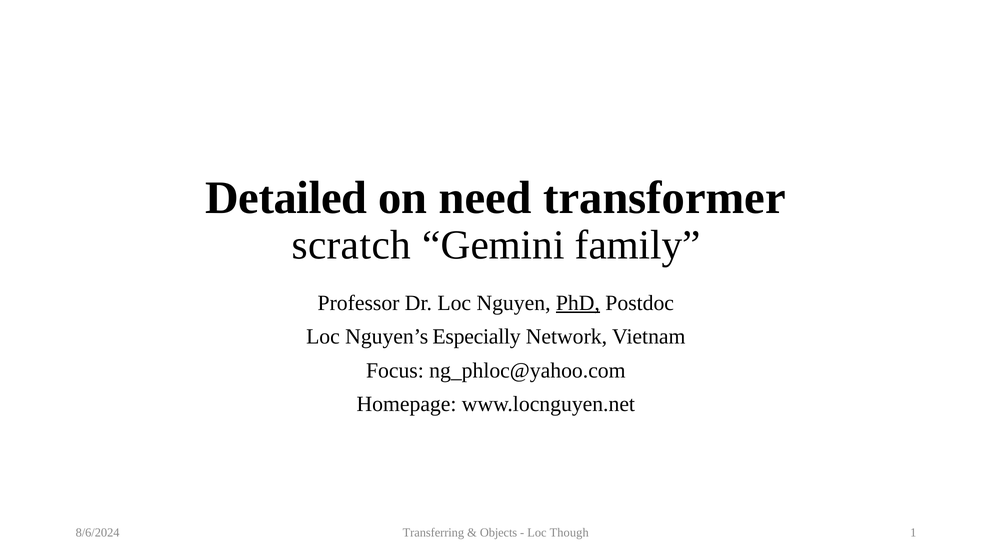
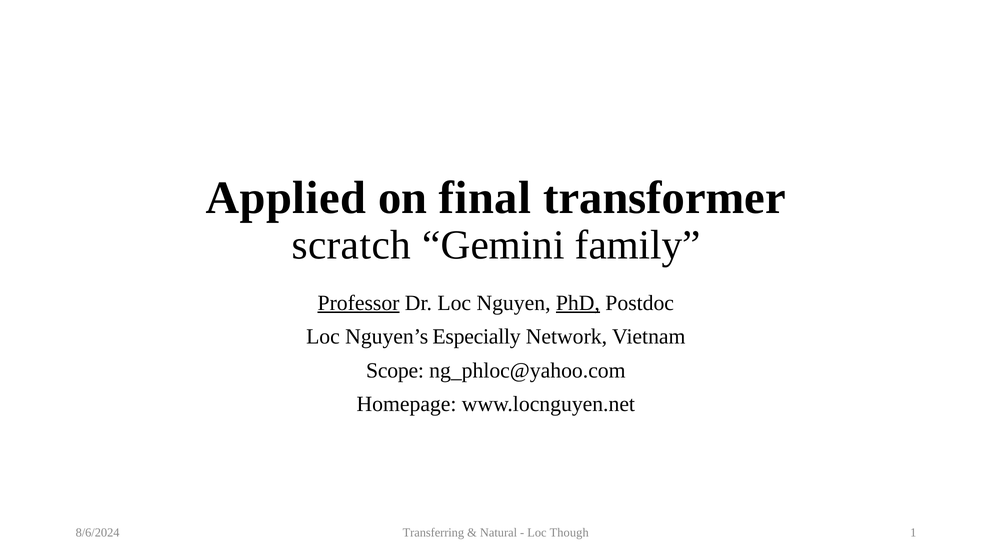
Detailed: Detailed -> Applied (286, 198)
need: need -> final (485, 198)
Professor underline: none -> present (359, 303)
Focus: Focus -> Scope (395, 370)
Objects: Objects -> Natural (499, 533)
